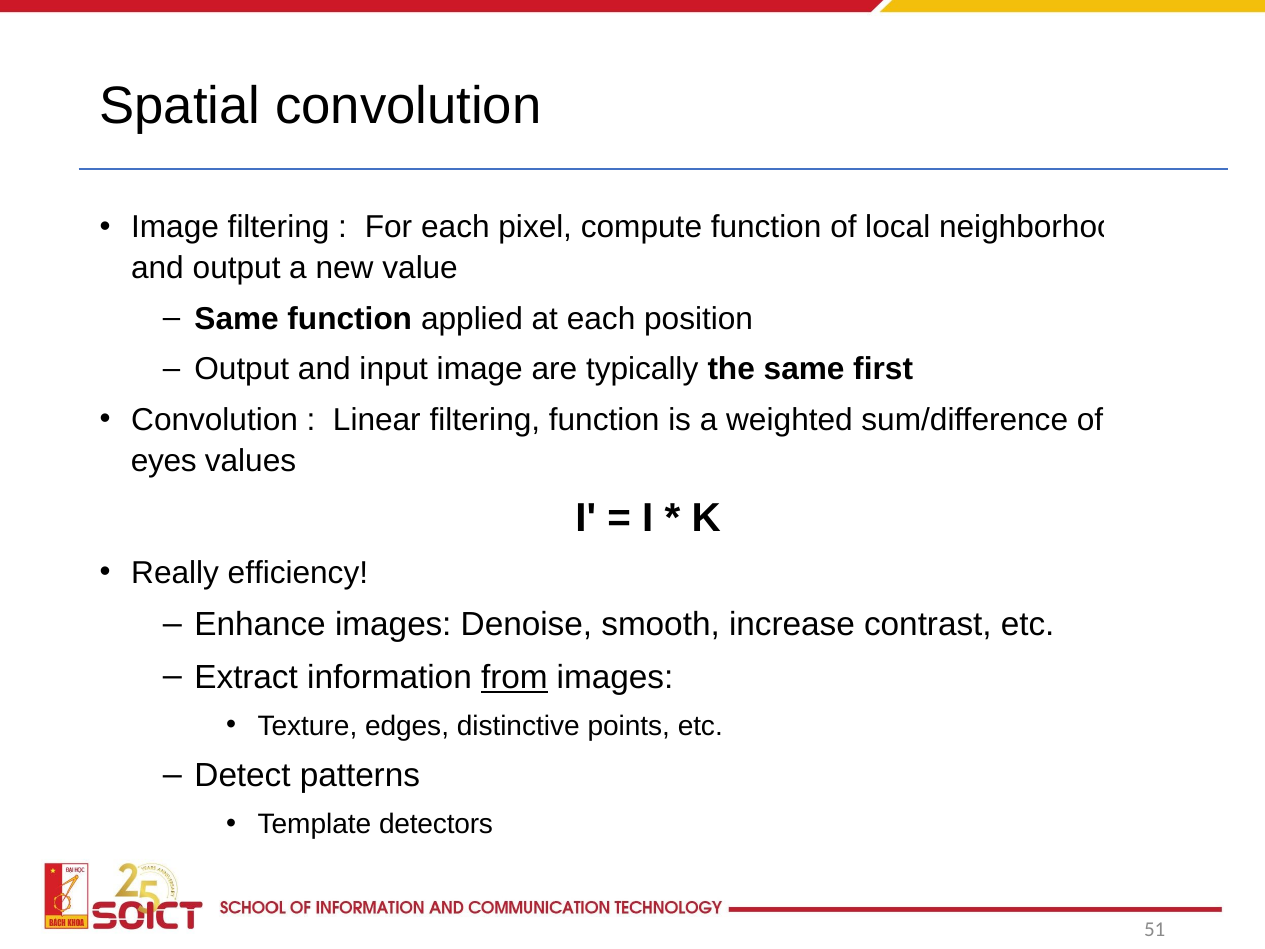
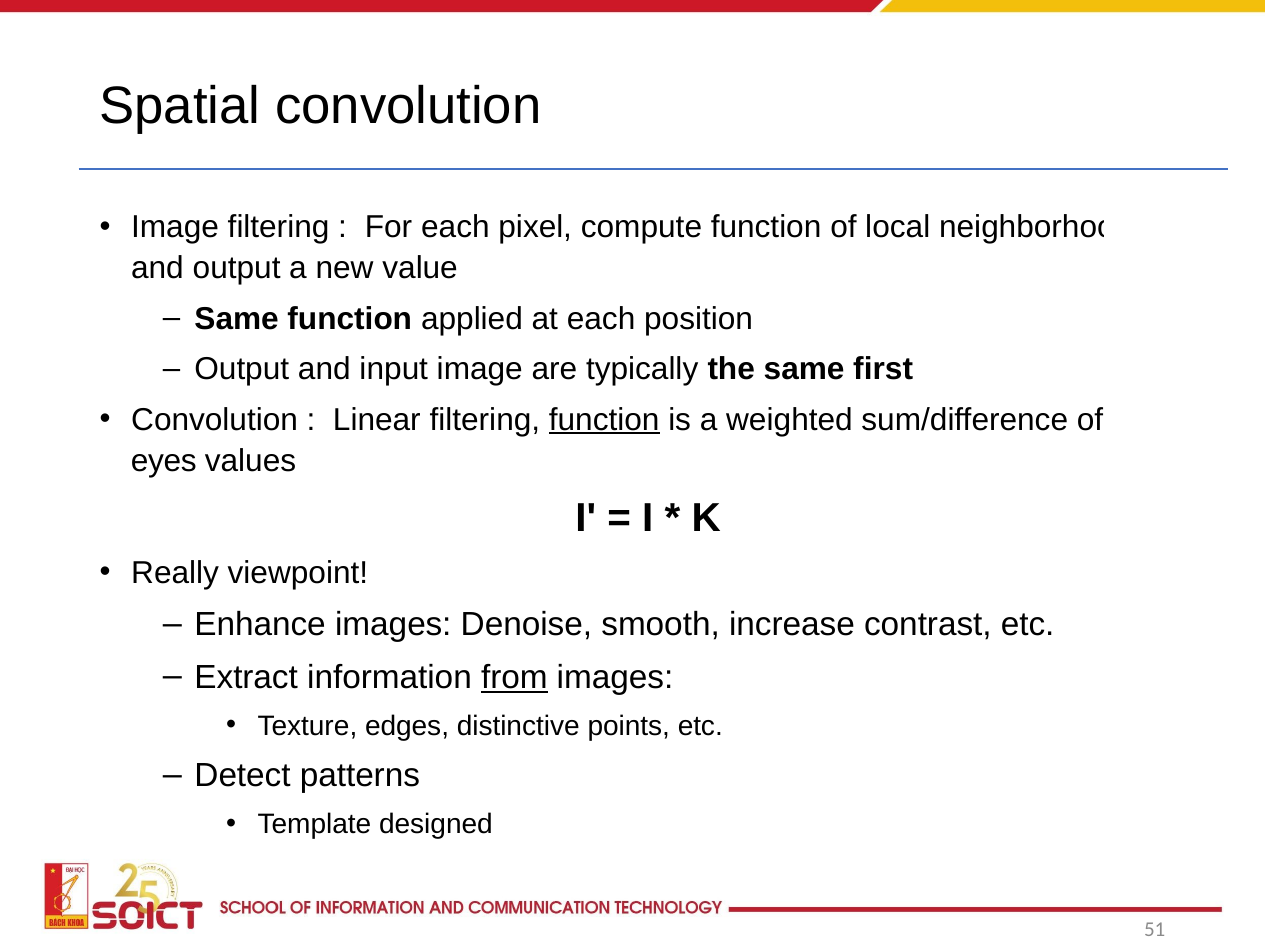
function underline: none -> present (604, 420)
efficiency: efficiency -> viewpoint (298, 573)
detectors: detectors -> designed (436, 824)
